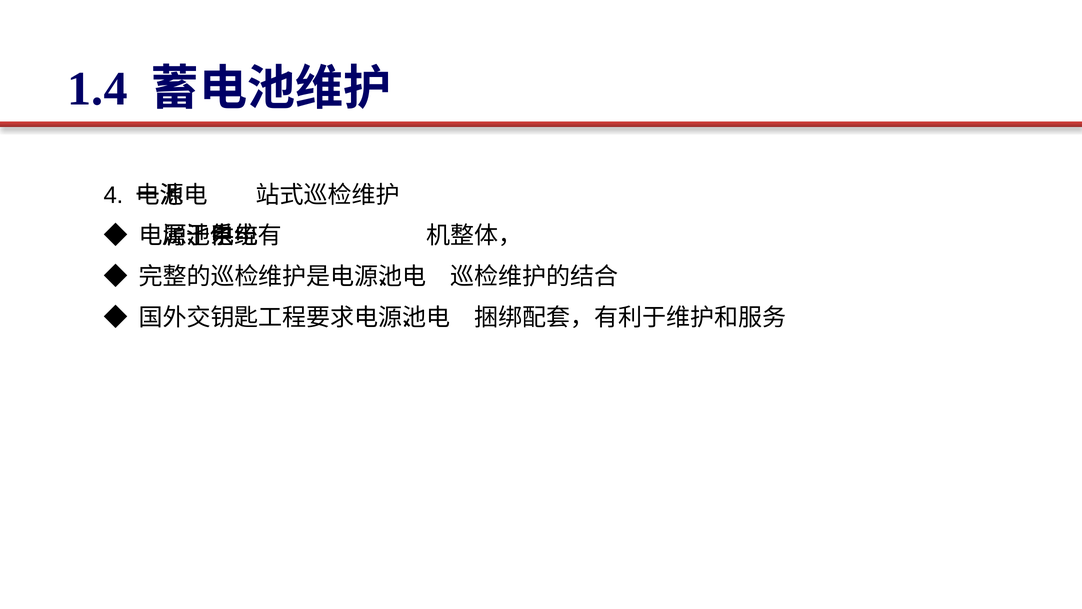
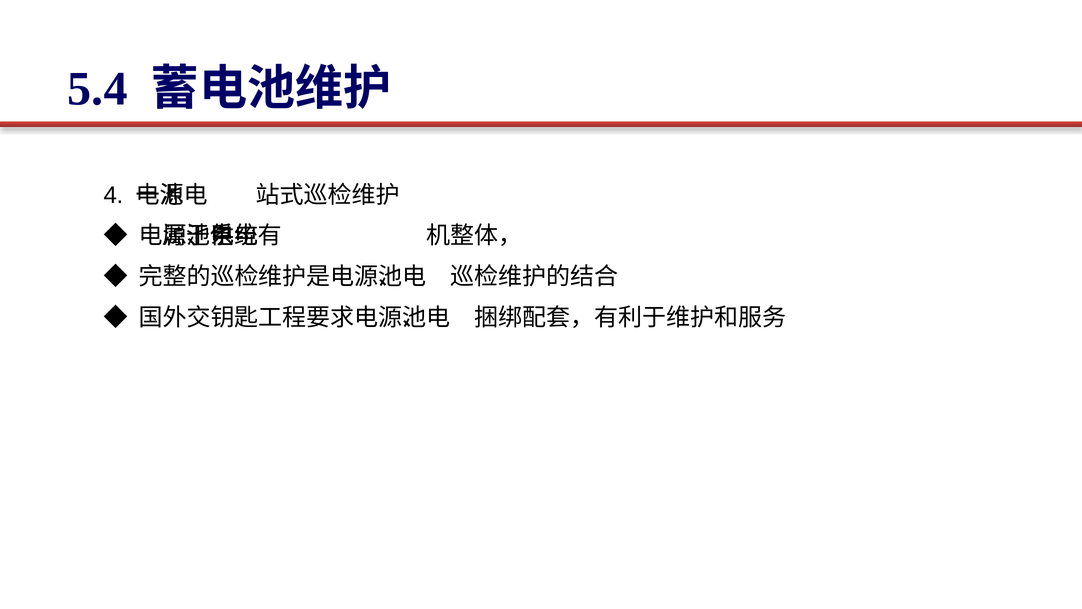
1.4: 1.4 -> 5.4 (97, 89)
